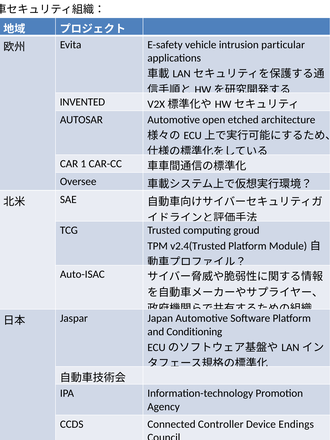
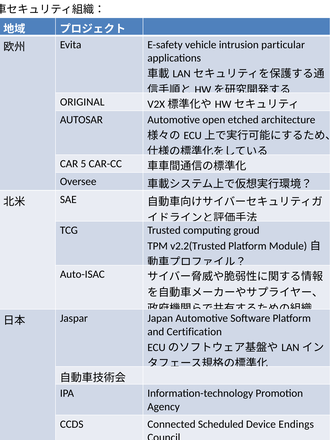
INVENTED: INVENTED -> ORIGINAL (82, 102)
1: 1 -> 5 (83, 164)
v2.4(Trusted: v2.4(Trusted -> v2.2(Trusted (198, 246)
Conditioning: Conditioning -> Certification (194, 332)
Controller: Controller -> Scheduled (221, 424)
